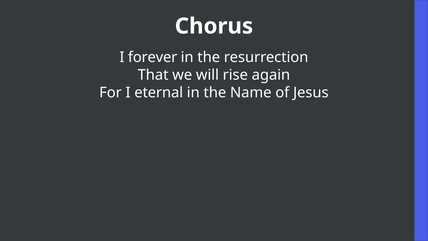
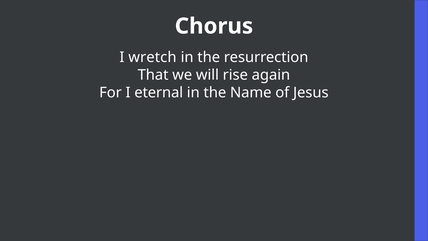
forever: forever -> wretch (152, 57)
